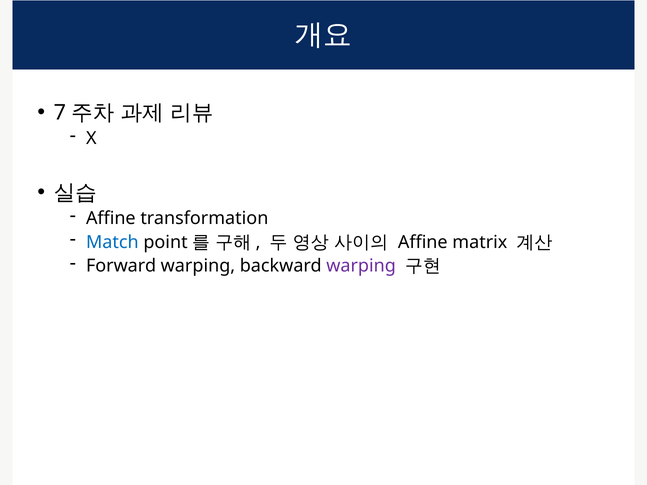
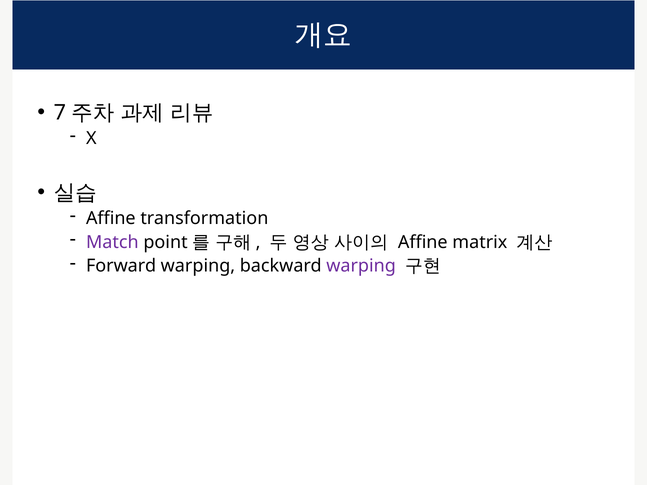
Match colour: blue -> purple (112, 242)
